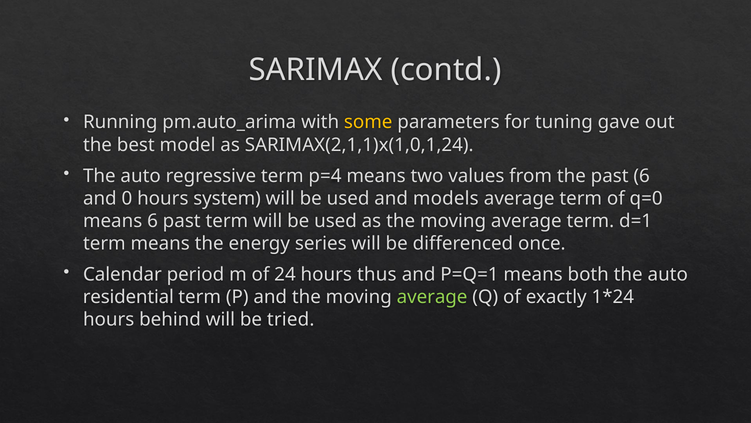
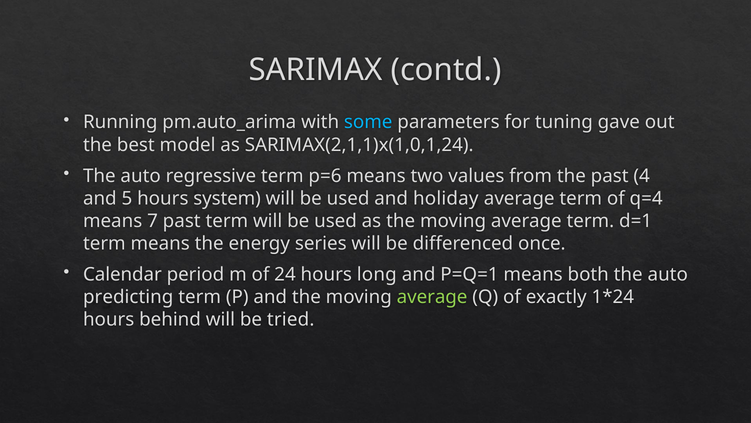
some colour: yellow -> light blue (368, 122)
p=4: p=4 -> p=6 (325, 176)
past 6: 6 -> 4 (642, 176)
0: 0 -> 5 (127, 198)
models: models -> holiday (446, 198)
q=0: q=0 -> q=4 (646, 198)
means 6: 6 -> 7 (153, 221)
thus: thus -> long (377, 274)
residential: residential -> predicting (128, 297)
